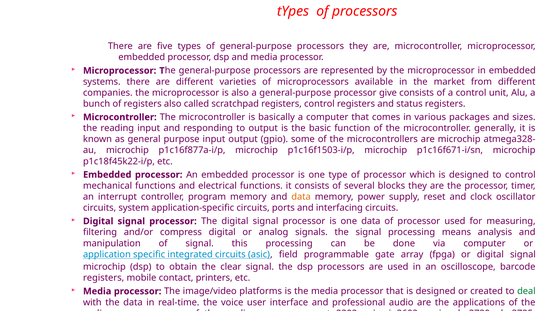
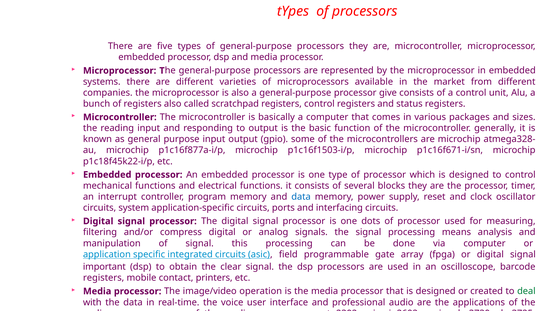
data colour: orange -> blue (301, 197)
one data: data -> dots (371, 222)
microchip: microchip -> important (104, 267)
platforms: platforms -> operation (261, 292)
